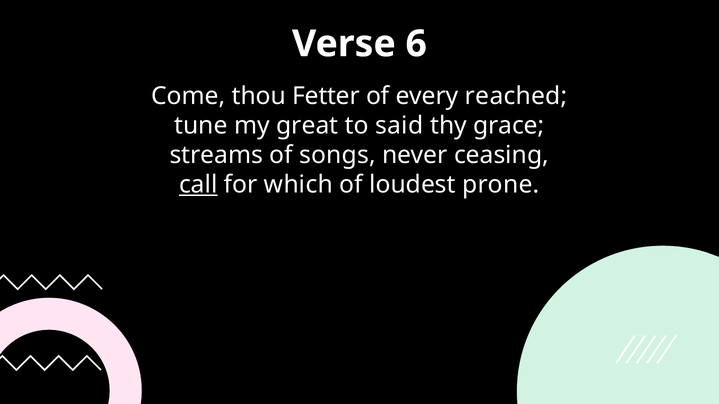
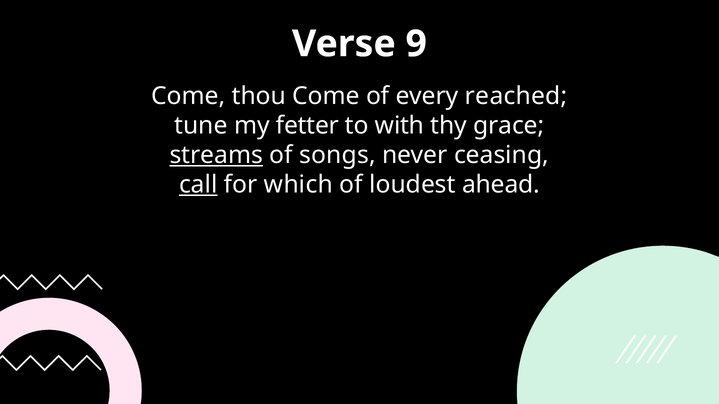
6: 6 -> 9 (416, 44)
thou Fetter: Fetter -> Come (326, 96)
great: great -> fetter (307, 126)
said: said -> with (400, 126)
streams underline: none -> present (216, 155)
prone: prone -> ahead (501, 185)
